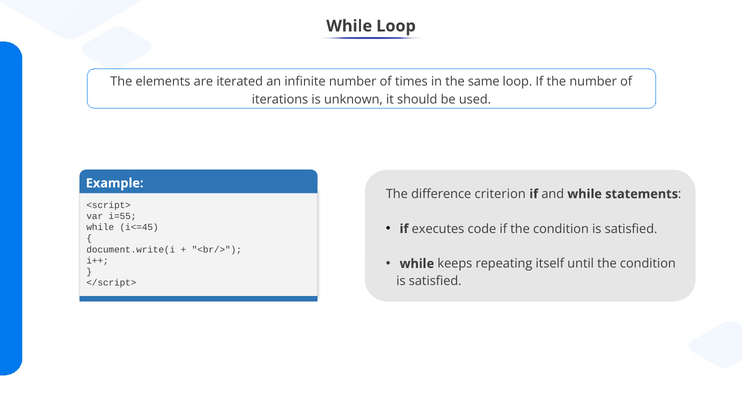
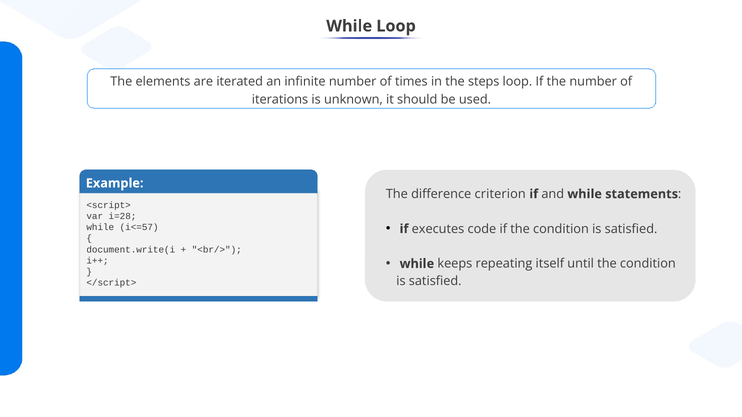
same: same -> steps (484, 82)
i=55: i=55 -> i=28 (122, 216)
i<=45: i<=45 -> i<=57 (139, 227)
